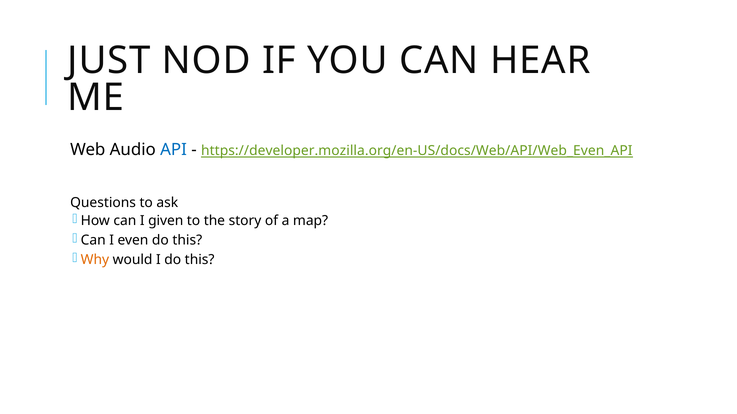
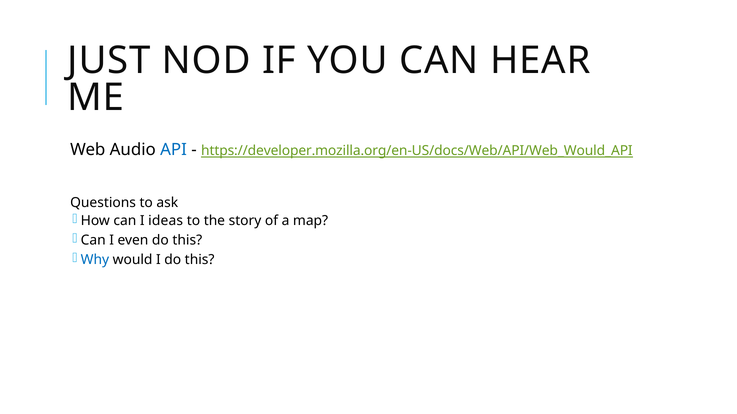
https://developer.mozilla.org/en-US/docs/Web/API/Web_Even_API: https://developer.mozilla.org/en-US/docs/Web/API/Web_Even_API -> https://developer.mozilla.org/en-US/docs/Web/API/Web_Would_API (417, 151)
given: given -> ideas (166, 221)
Why colour: orange -> blue (95, 260)
